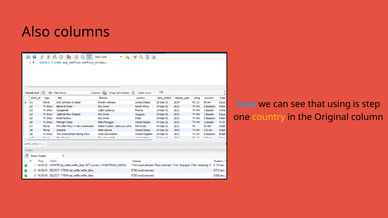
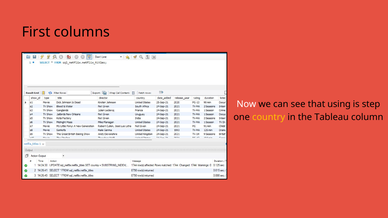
Also: Also -> First (36, 32)
Now colour: light blue -> white (246, 104)
Original: Original -> Tableau (332, 117)
